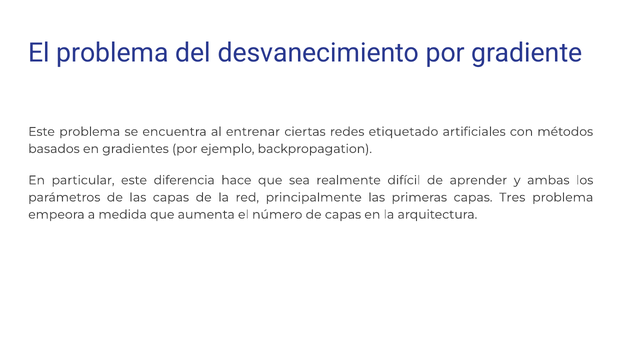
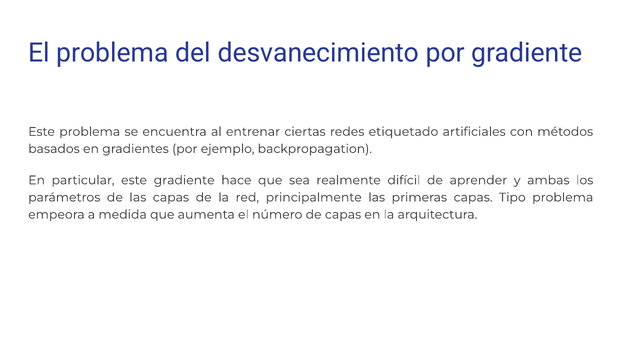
este diferencia: diferencia -> gradiente (184, 180)
Tres: Tres -> Tipo (512, 197)
